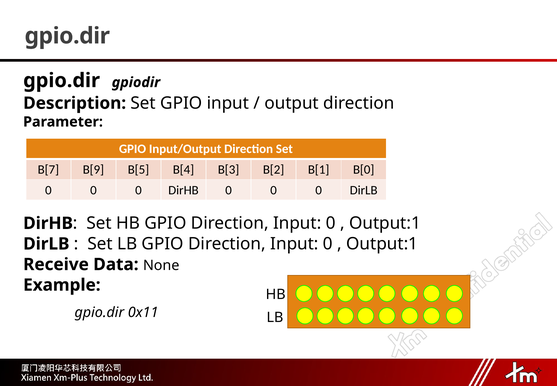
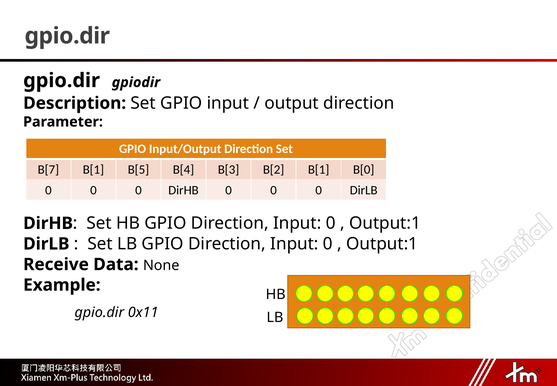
B[7 B[9: B[9 -> B[1 (93, 169)
